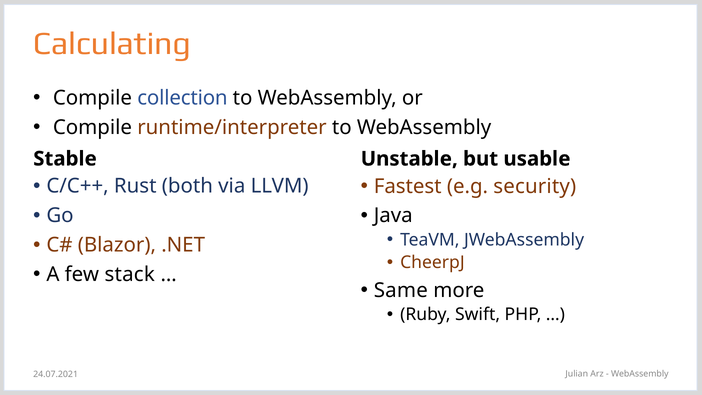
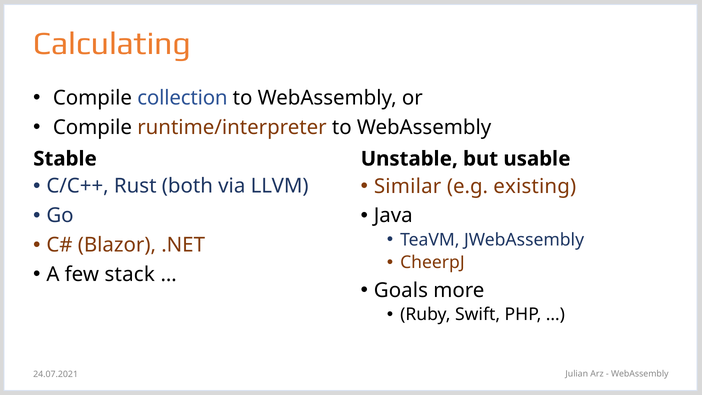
Fastest: Fastest -> Similar (408, 186)
security: security -> existing (535, 186)
Same: Same -> Goals (401, 290)
